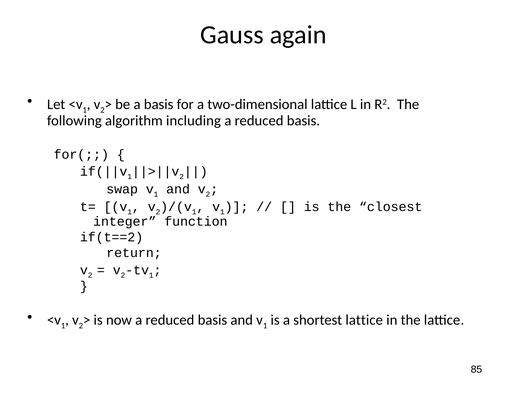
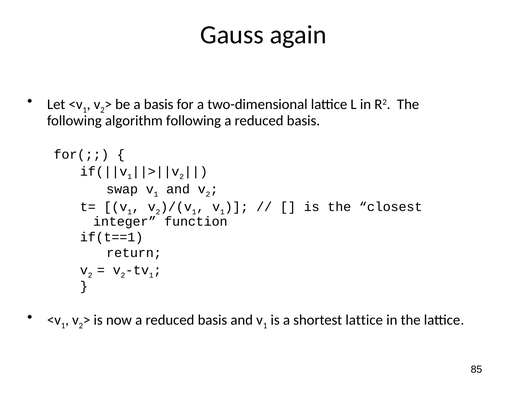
algorithm including: including -> following (194, 121)
if(t==2: if(t==2 -> if(t==1 (112, 237)
